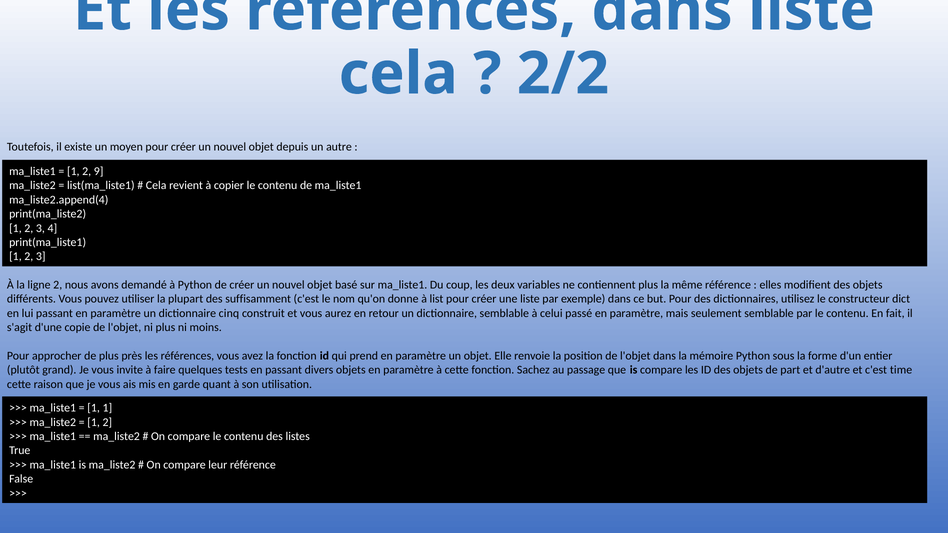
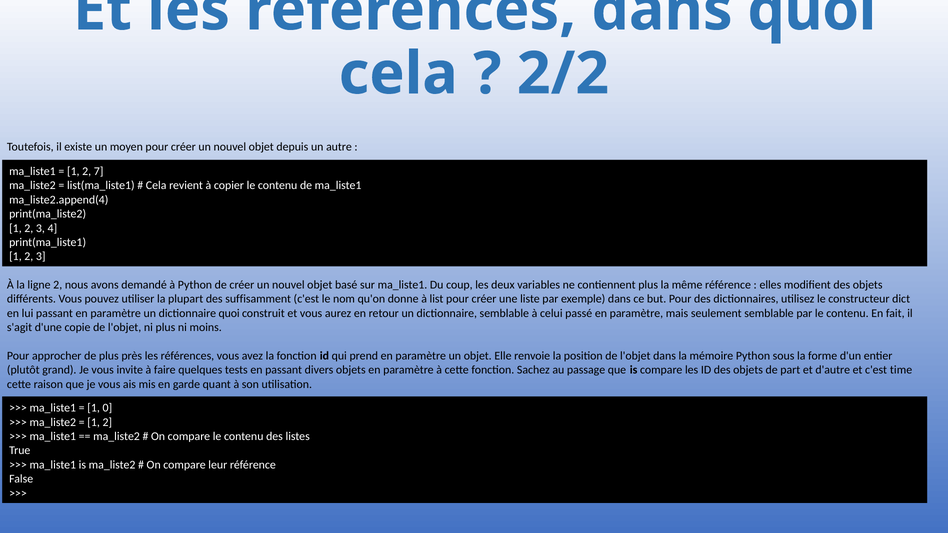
dans liste: liste -> quoi (812, 10)
9: 9 -> 7 (99, 171)
dictionnaire cinq: cinq -> quoi (229, 313)
1 1: 1 -> 0 (107, 408)
